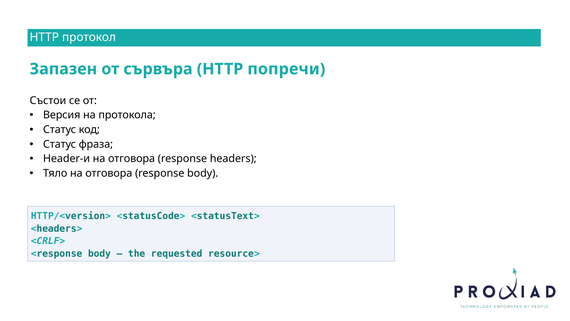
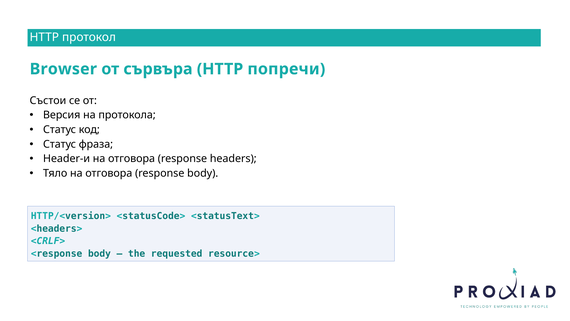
Запазен: Запазен -> Browser (63, 69)
